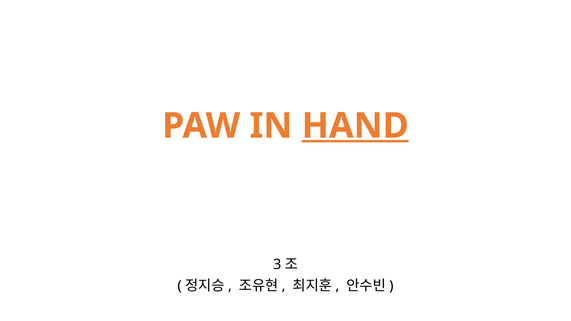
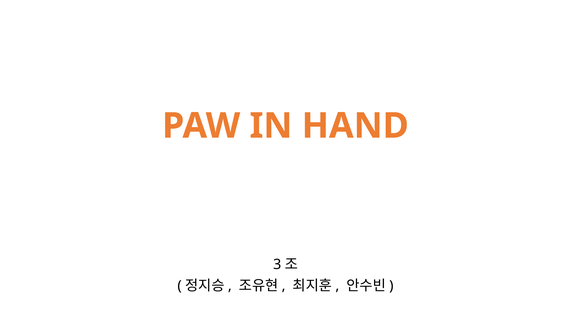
HAND underline: present -> none (355, 126)
